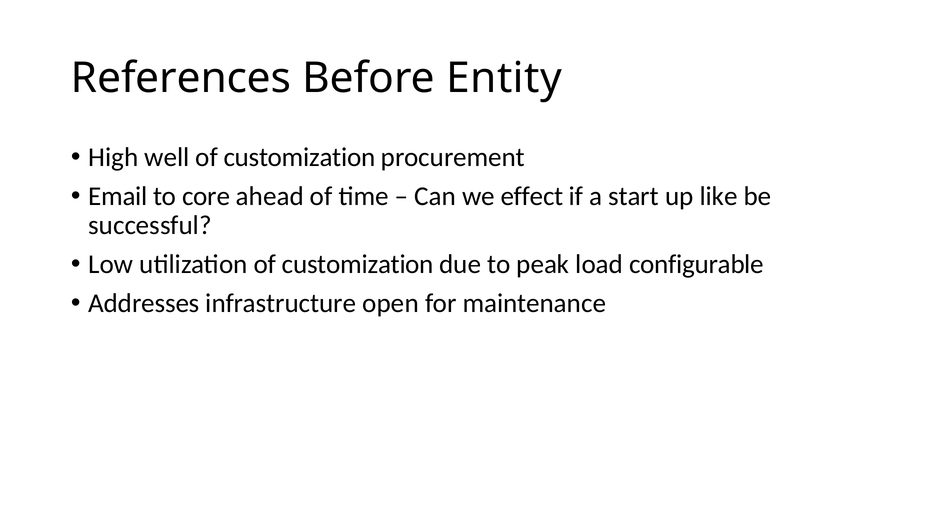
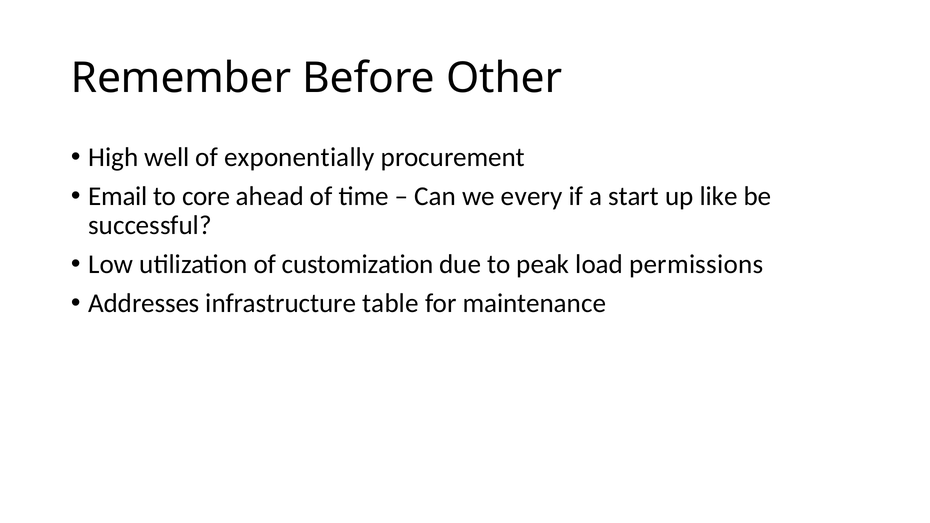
References: References -> Remember (181, 78)
Entity: Entity -> Other (504, 78)
customization: customization -> exponentially (299, 157)
effect: effect -> every (532, 196)
configurable: configurable -> permissions (696, 265)
open: open -> table (391, 304)
